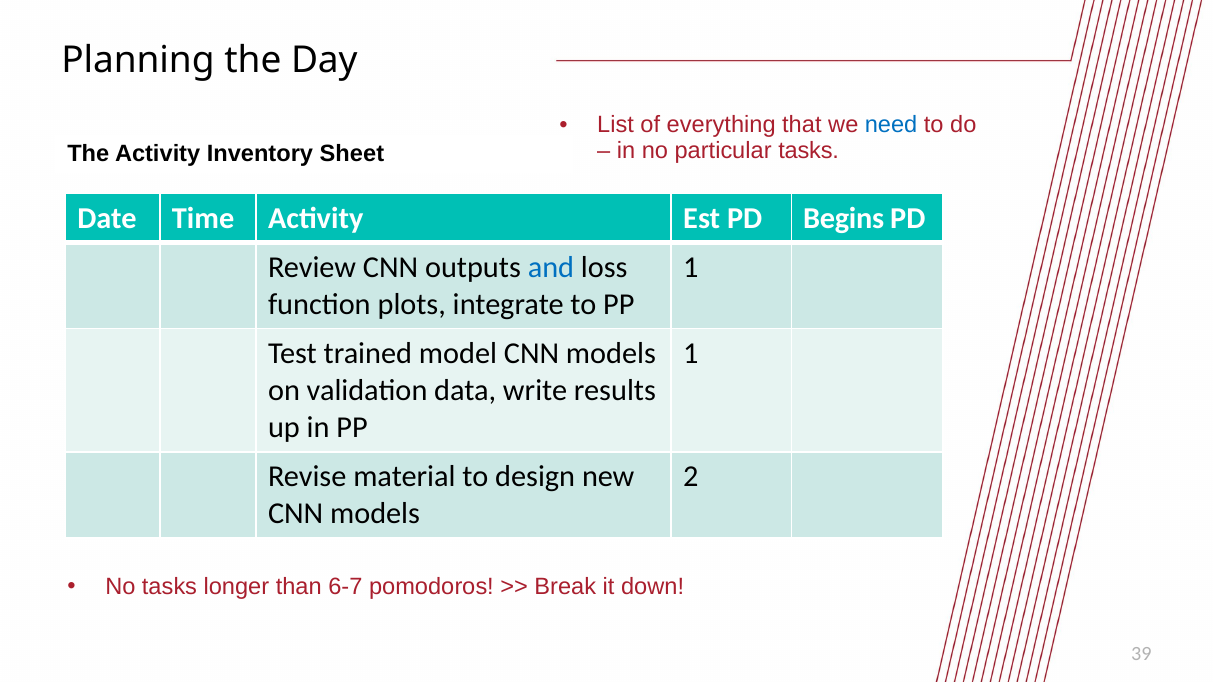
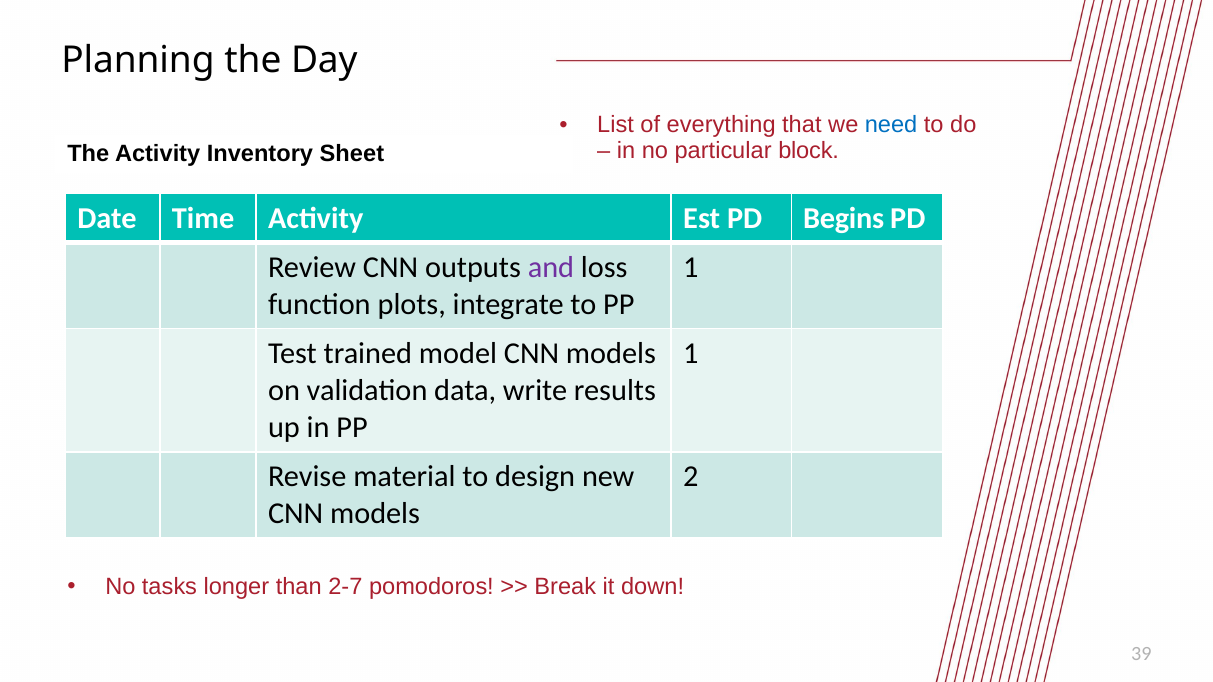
particular tasks: tasks -> block (809, 151)
and colour: blue -> purple (551, 268)
6-7: 6-7 -> 2-7 (345, 587)
